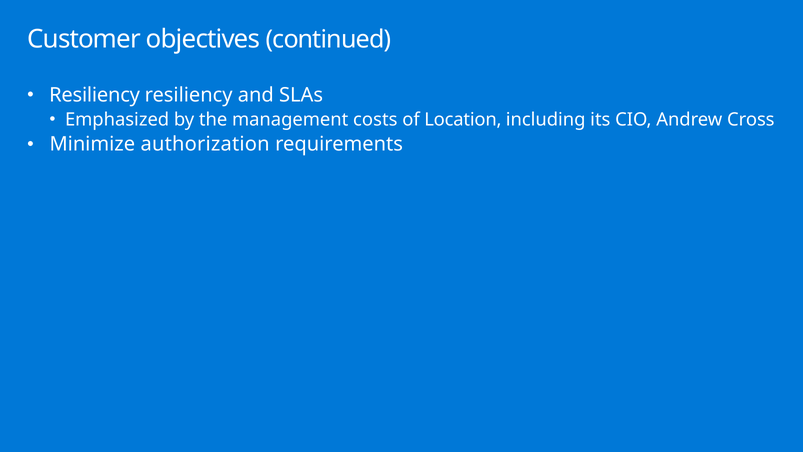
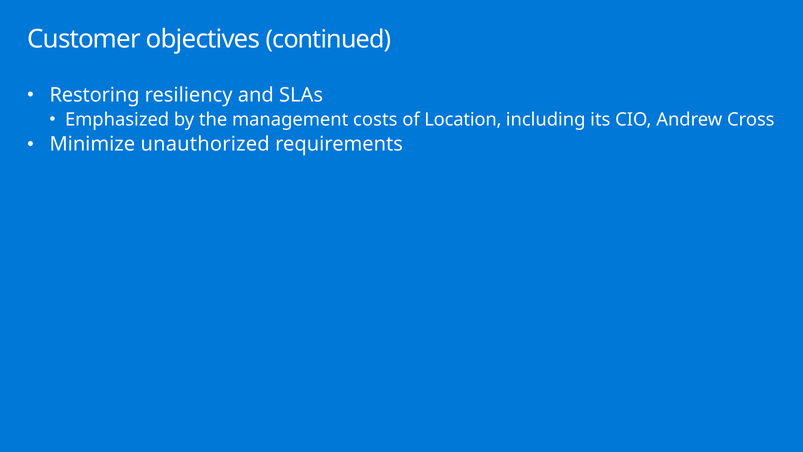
Resiliency: Resiliency -> Restoring (95, 95)
authorization: authorization -> unauthorized (205, 144)
